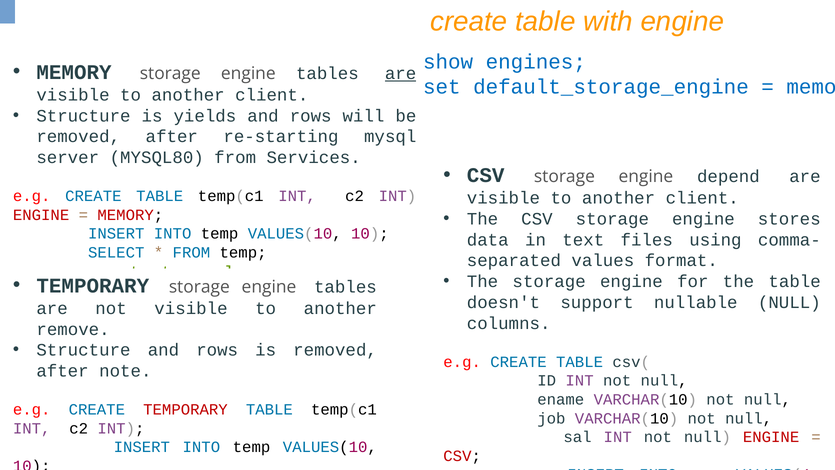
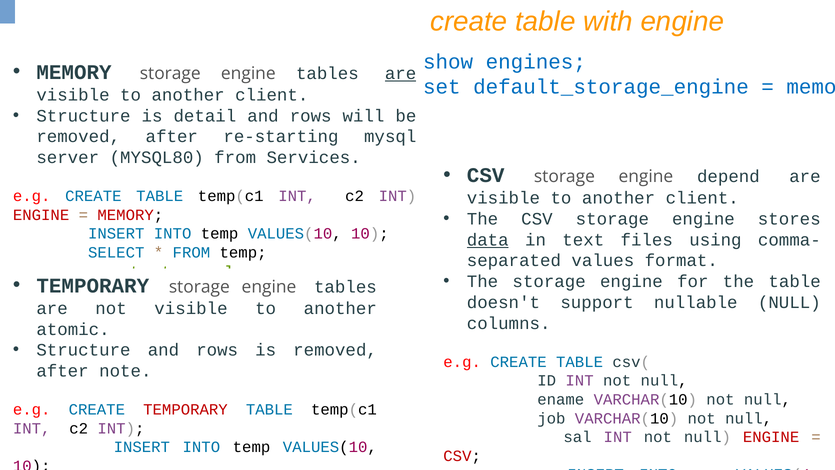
yields: yields -> detail (205, 116)
data underline: none -> present (488, 240)
remove: remove -> atomic (73, 329)
